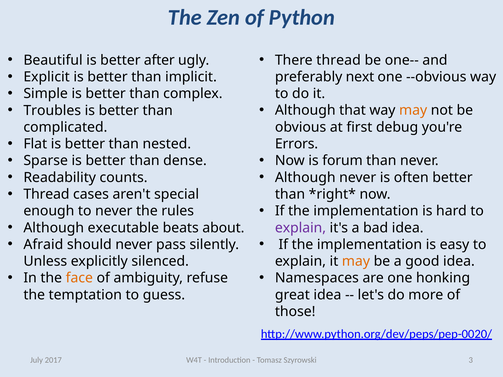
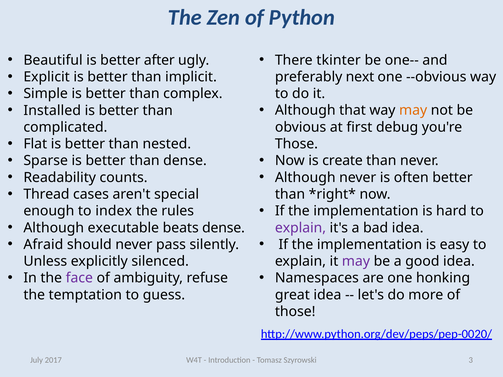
There thread: thread -> tkinter (339, 60)
Troubles: Troubles -> Installed (52, 110)
Errors: Errors -> Those (296, 144)
forum: forum -> create (343, 161)
to never: never -> index (114, 211)
beats about: about -> dense (223, 228)
may colour: orange -> purple (356, 261)
face colour: orange -> purple (79, 278)
